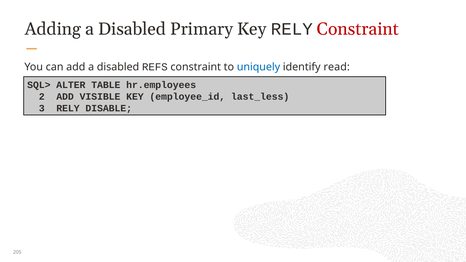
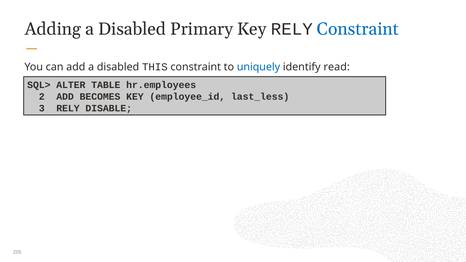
Constraint colour: red -> blue (358, 29)
REFS: REFS -> THIS (155, 67)
VISIBLE: VISIBLE -> BECOMES (100, 97)
